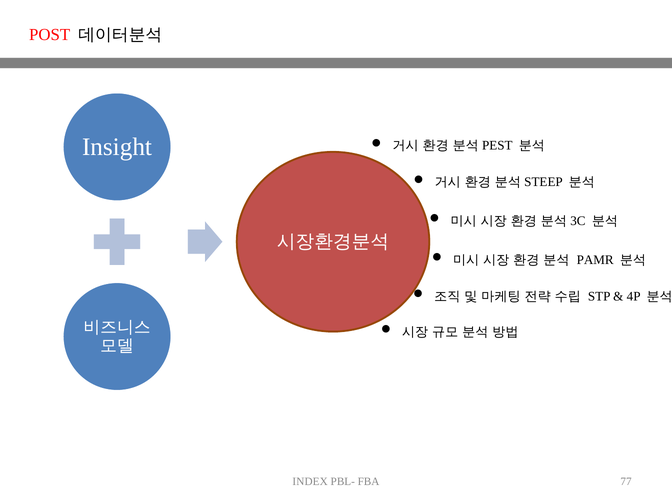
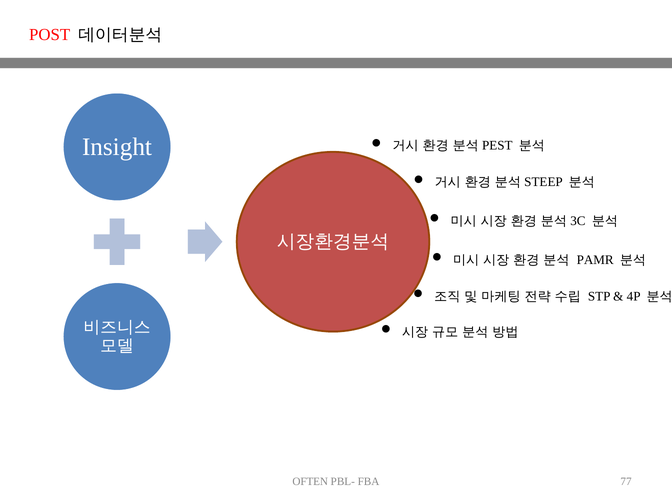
INDEX: INDEX -> OFTEN (310, 481)
